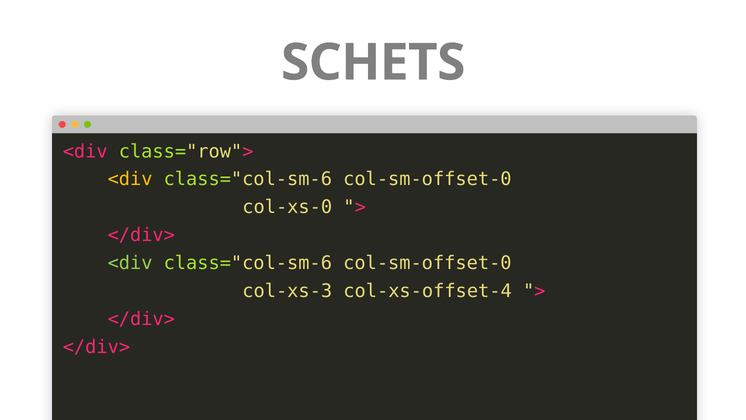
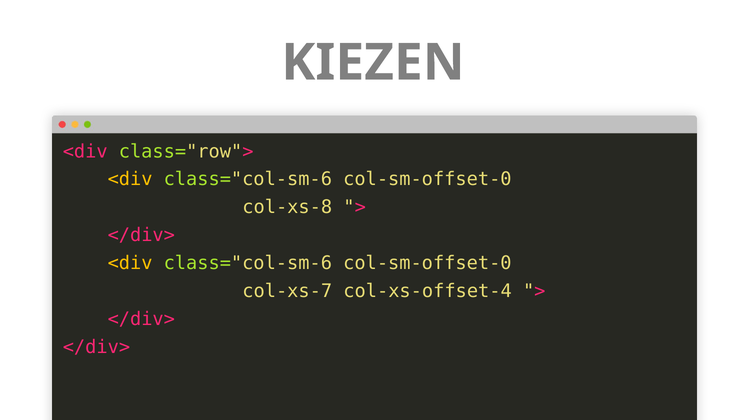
SCHETS: SCHETS -> KIEZEN (373, 63)
col-xs-0: col-xs-0 -> col-xs-8 (287, 207)
<div colour: light green -> yellow (130, 263)
col-xs-3: col-xs-3 -> col-xs-7 (287, 291)
